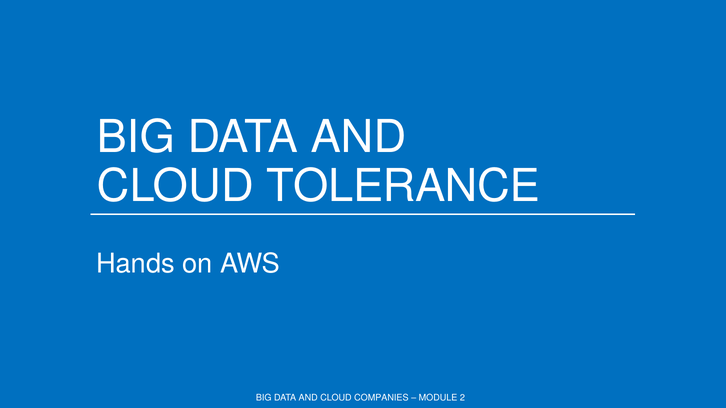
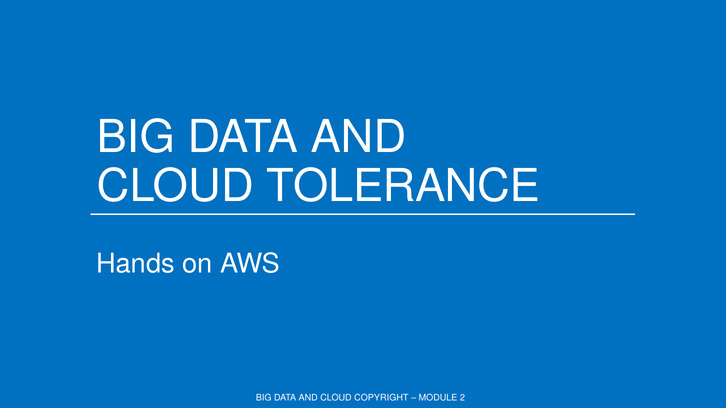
COMPANIES: COMPANIES -> COPYRIGHT (381, 398)
